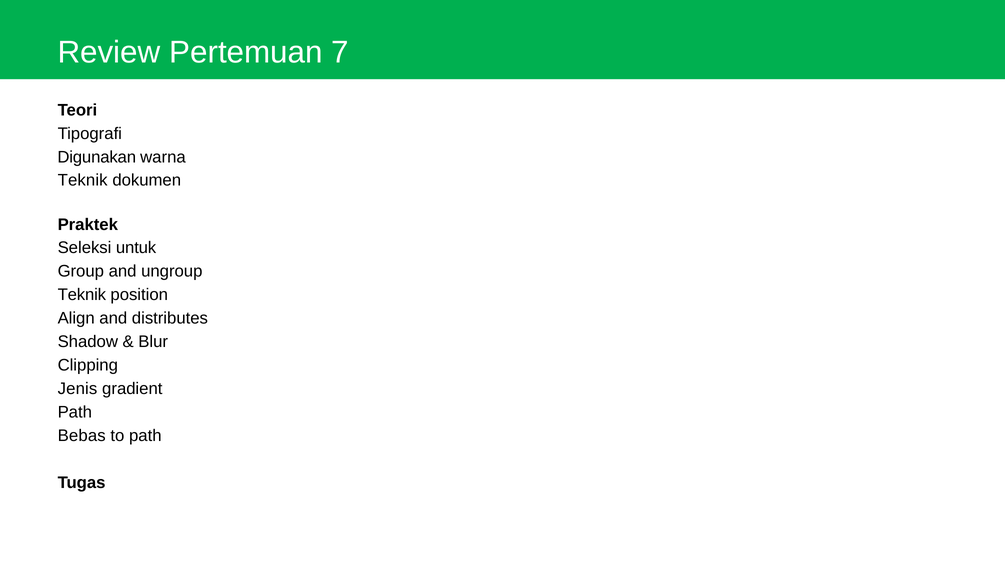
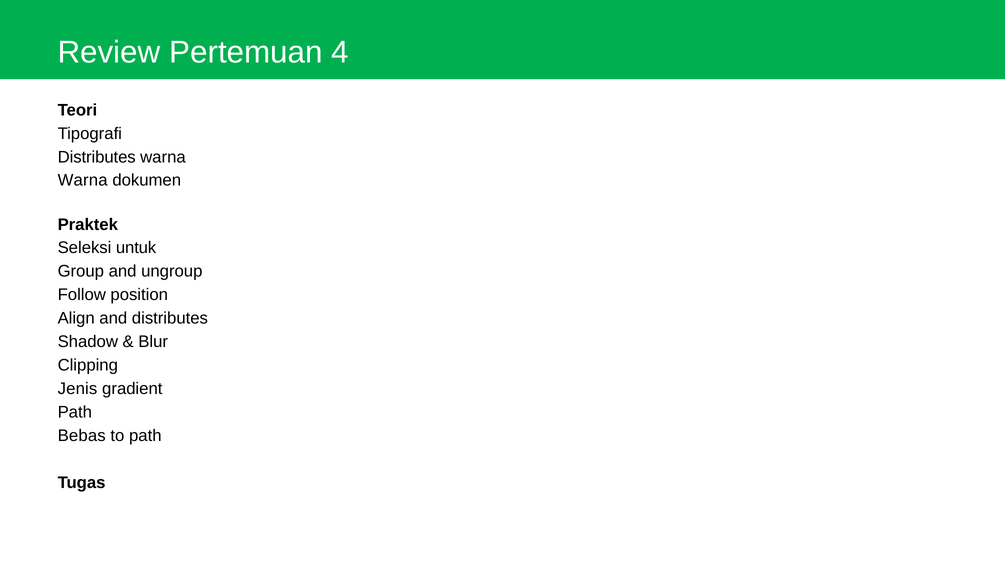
7: 7 -> 4 (340, 52)
Digunakan: Digunakan -> Distributes (97, 157)
Teknik: Teknik -> Warna (83, 180)
Teknik: Teknik -> Follow (82, 295)
